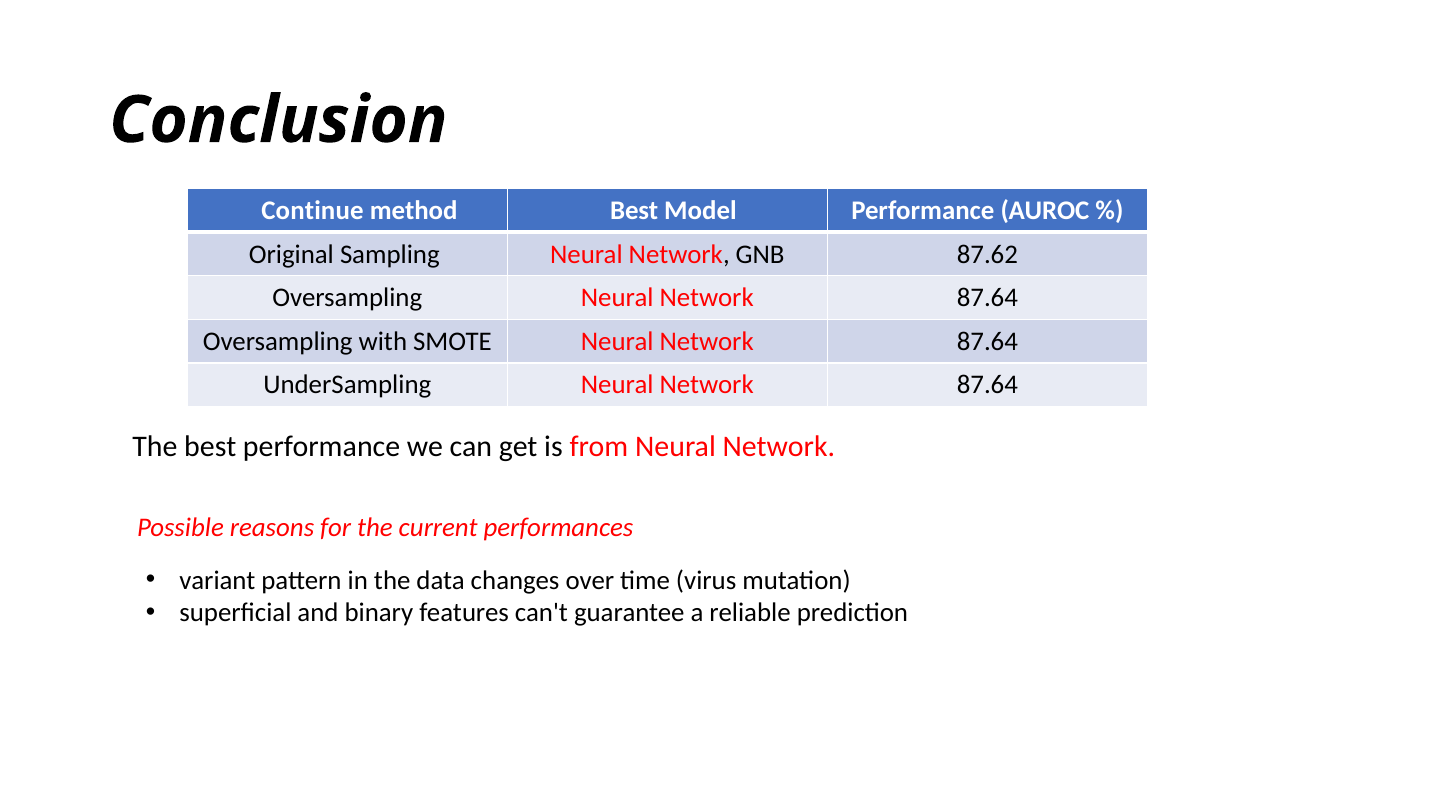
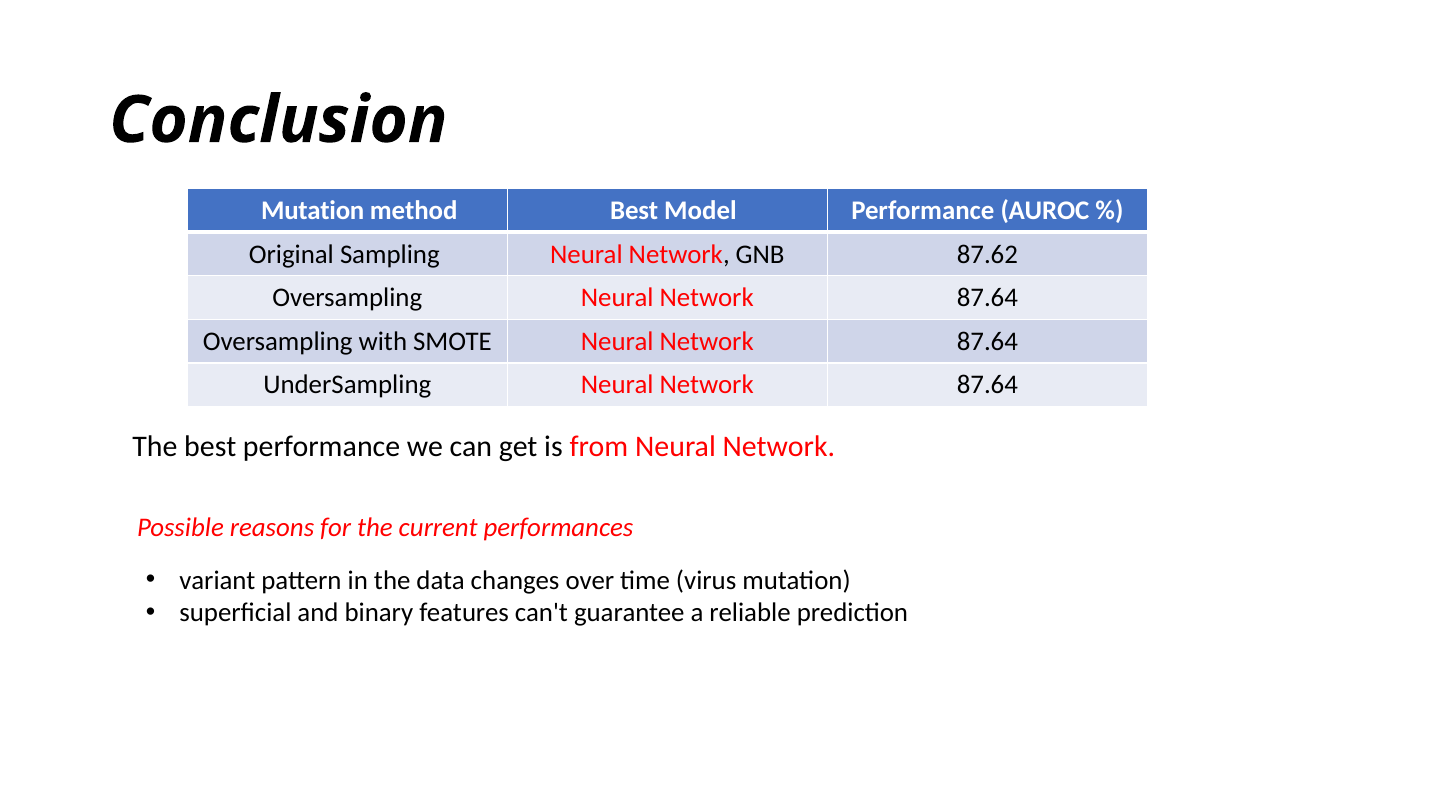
Continue: Continue -> Mutation (313, 211)
